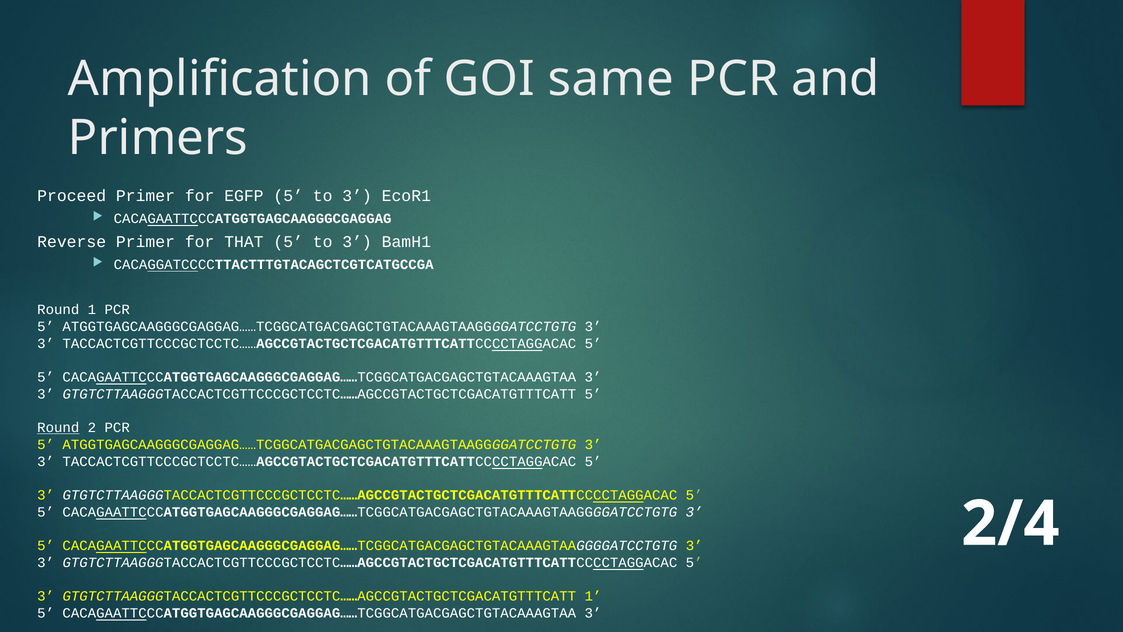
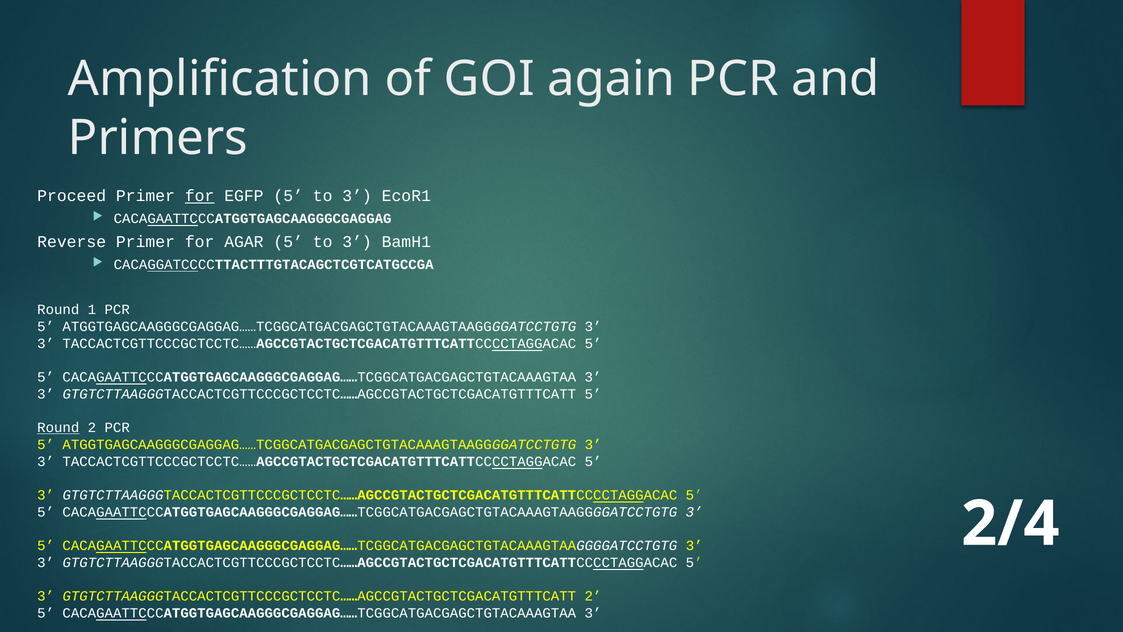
same: same -> again (611, 79)
for underline: none -> present (200, 196)
THAT: THAT -> AGAR (244, 241)
GTGTCTTAAGGGTACCACTCGTTCCCGCTCCTC……AGCCGTACTGCTCGACATGTTTCATT 1: 1 -> 2 (593, 596)
